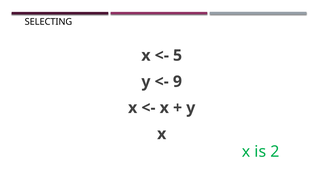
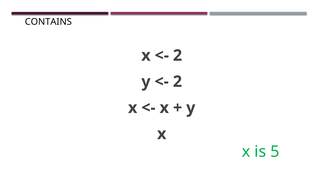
SELECTING: SELECTING -> CONTAINS (48, 22)
5: 5 -> 2 (178, 55)
9: 9 -> 2 (177, 82)
2: 2 -> 5 (275, 151)
